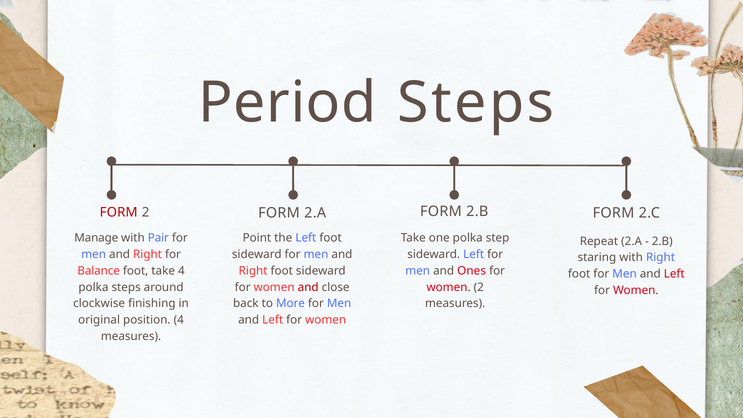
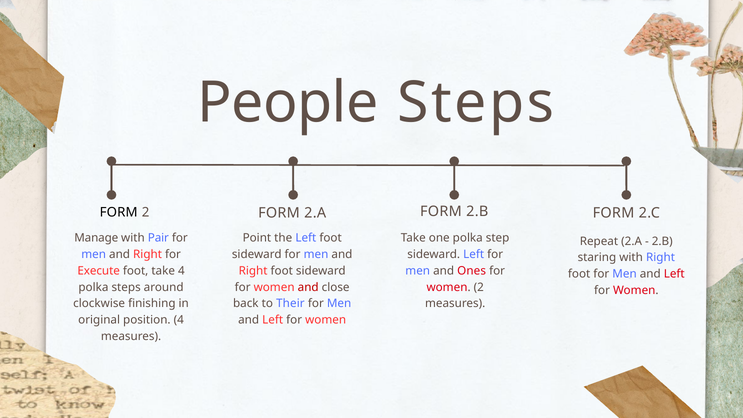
Period: Period -> People (288, 103)
FORM colour: red -> black (119, 212)
Balance: Balance -> Execute (99, 271)
More: More -> Their (290, 304)
